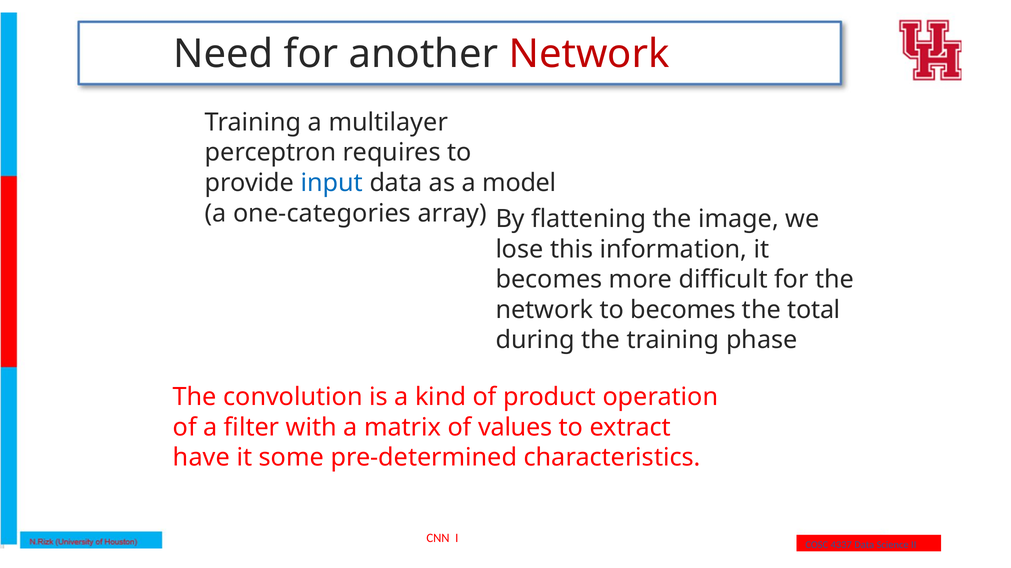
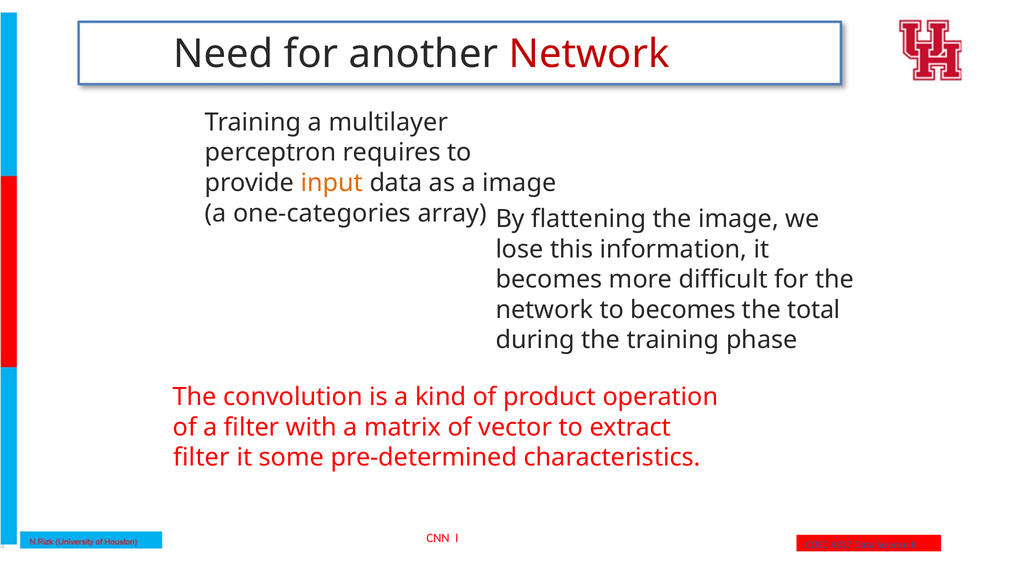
input colour: blue -> orange (332, 183)
a model: model -> image (519, 183)
values: values -> vector (515, 428)
have: have -> filter (201, 458)
